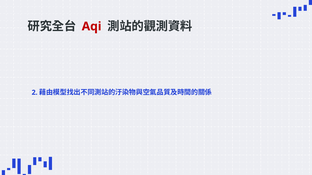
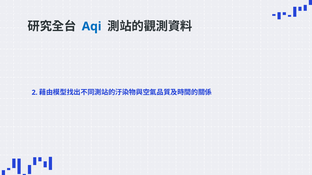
Aqi colour: red -> blue (92, 26)
